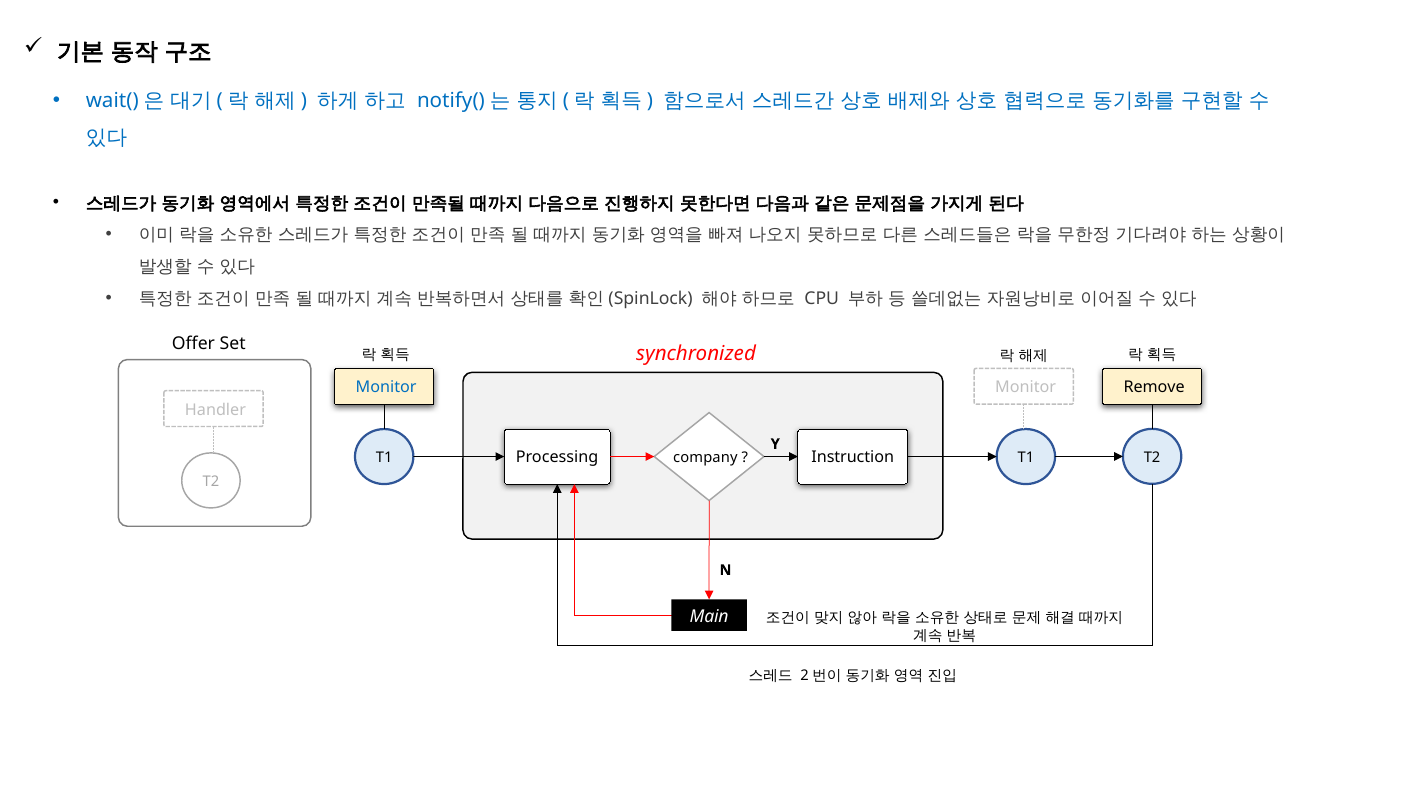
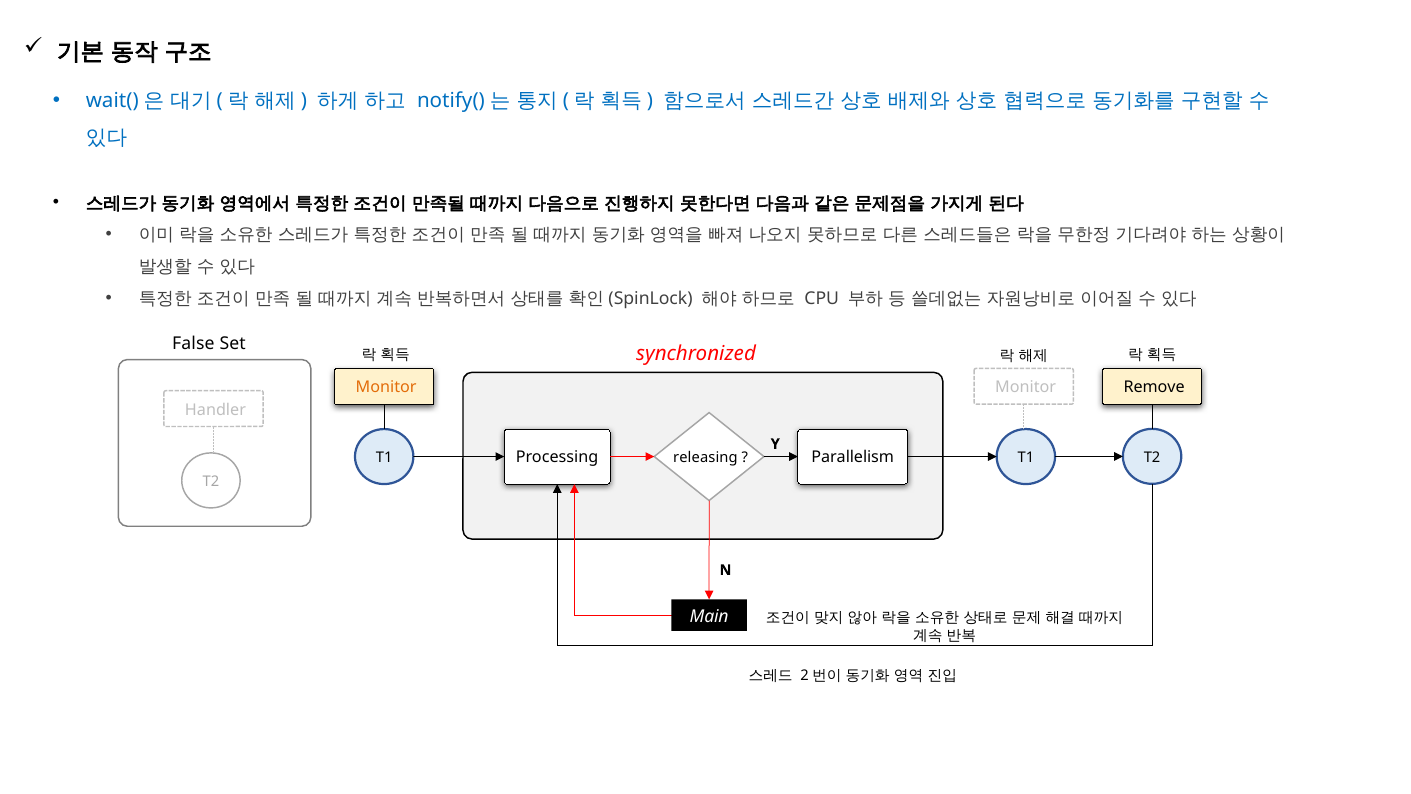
Offer: Offer -> False (193, 343)
Monitor colour: blue -> orange (386, 387)
company: company -> releasing (705, 458)
Instruction: Instruction -> Parallelism (853, 457)
